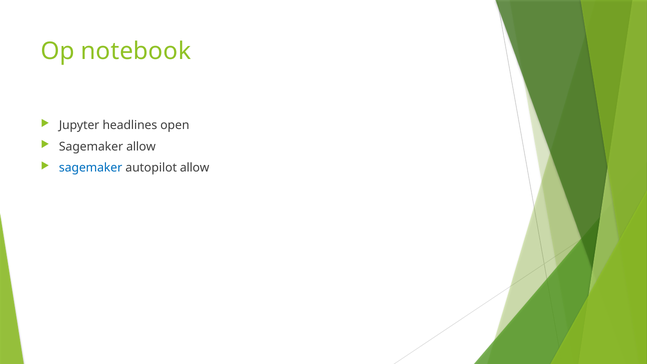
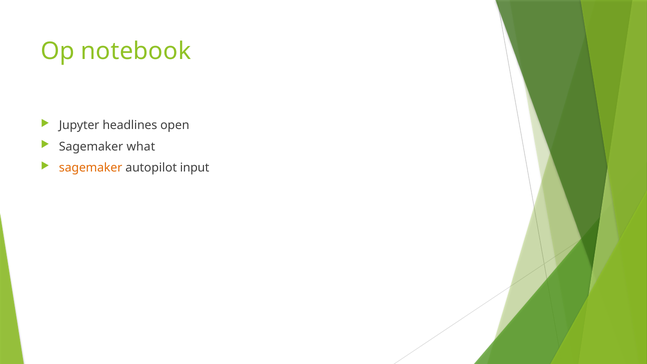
Sagemaker allow: allow -> what (141, 147)
sagemaker colour: blue -> orange (91, 168)
autopilot allow: allow -> input (195, 168)
